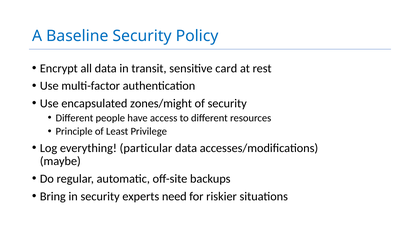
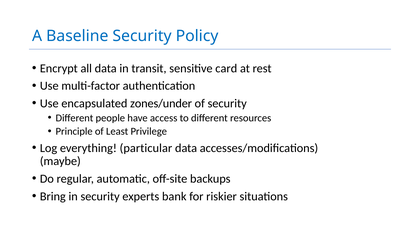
zones/might: zones/might -> zones/under (161, 104)
need: need -> bank (174, 197)
